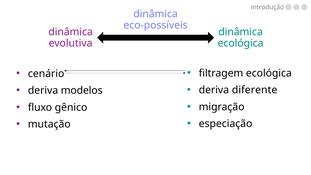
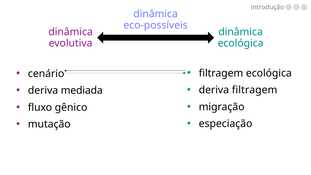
deriva diferente: diferente -> filtragem (255, 90)
modelos: modelos -> mediada (82, 90)
